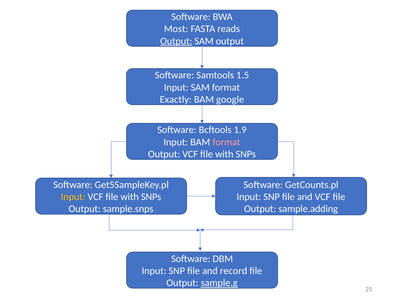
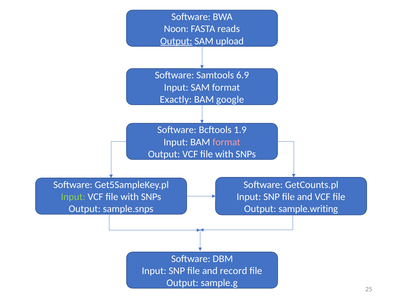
Most: Most -> Noon (176, 29)
SAM output: output -> upload (230, 41)
1.5: 1.5 -> 6.9 (243, 75)
Input colour: yellow -> light green (73, 197)
sample.adding: sample.adding -> sample.writing (308, 209)
sample.g underline: present -> none (219, 283)
